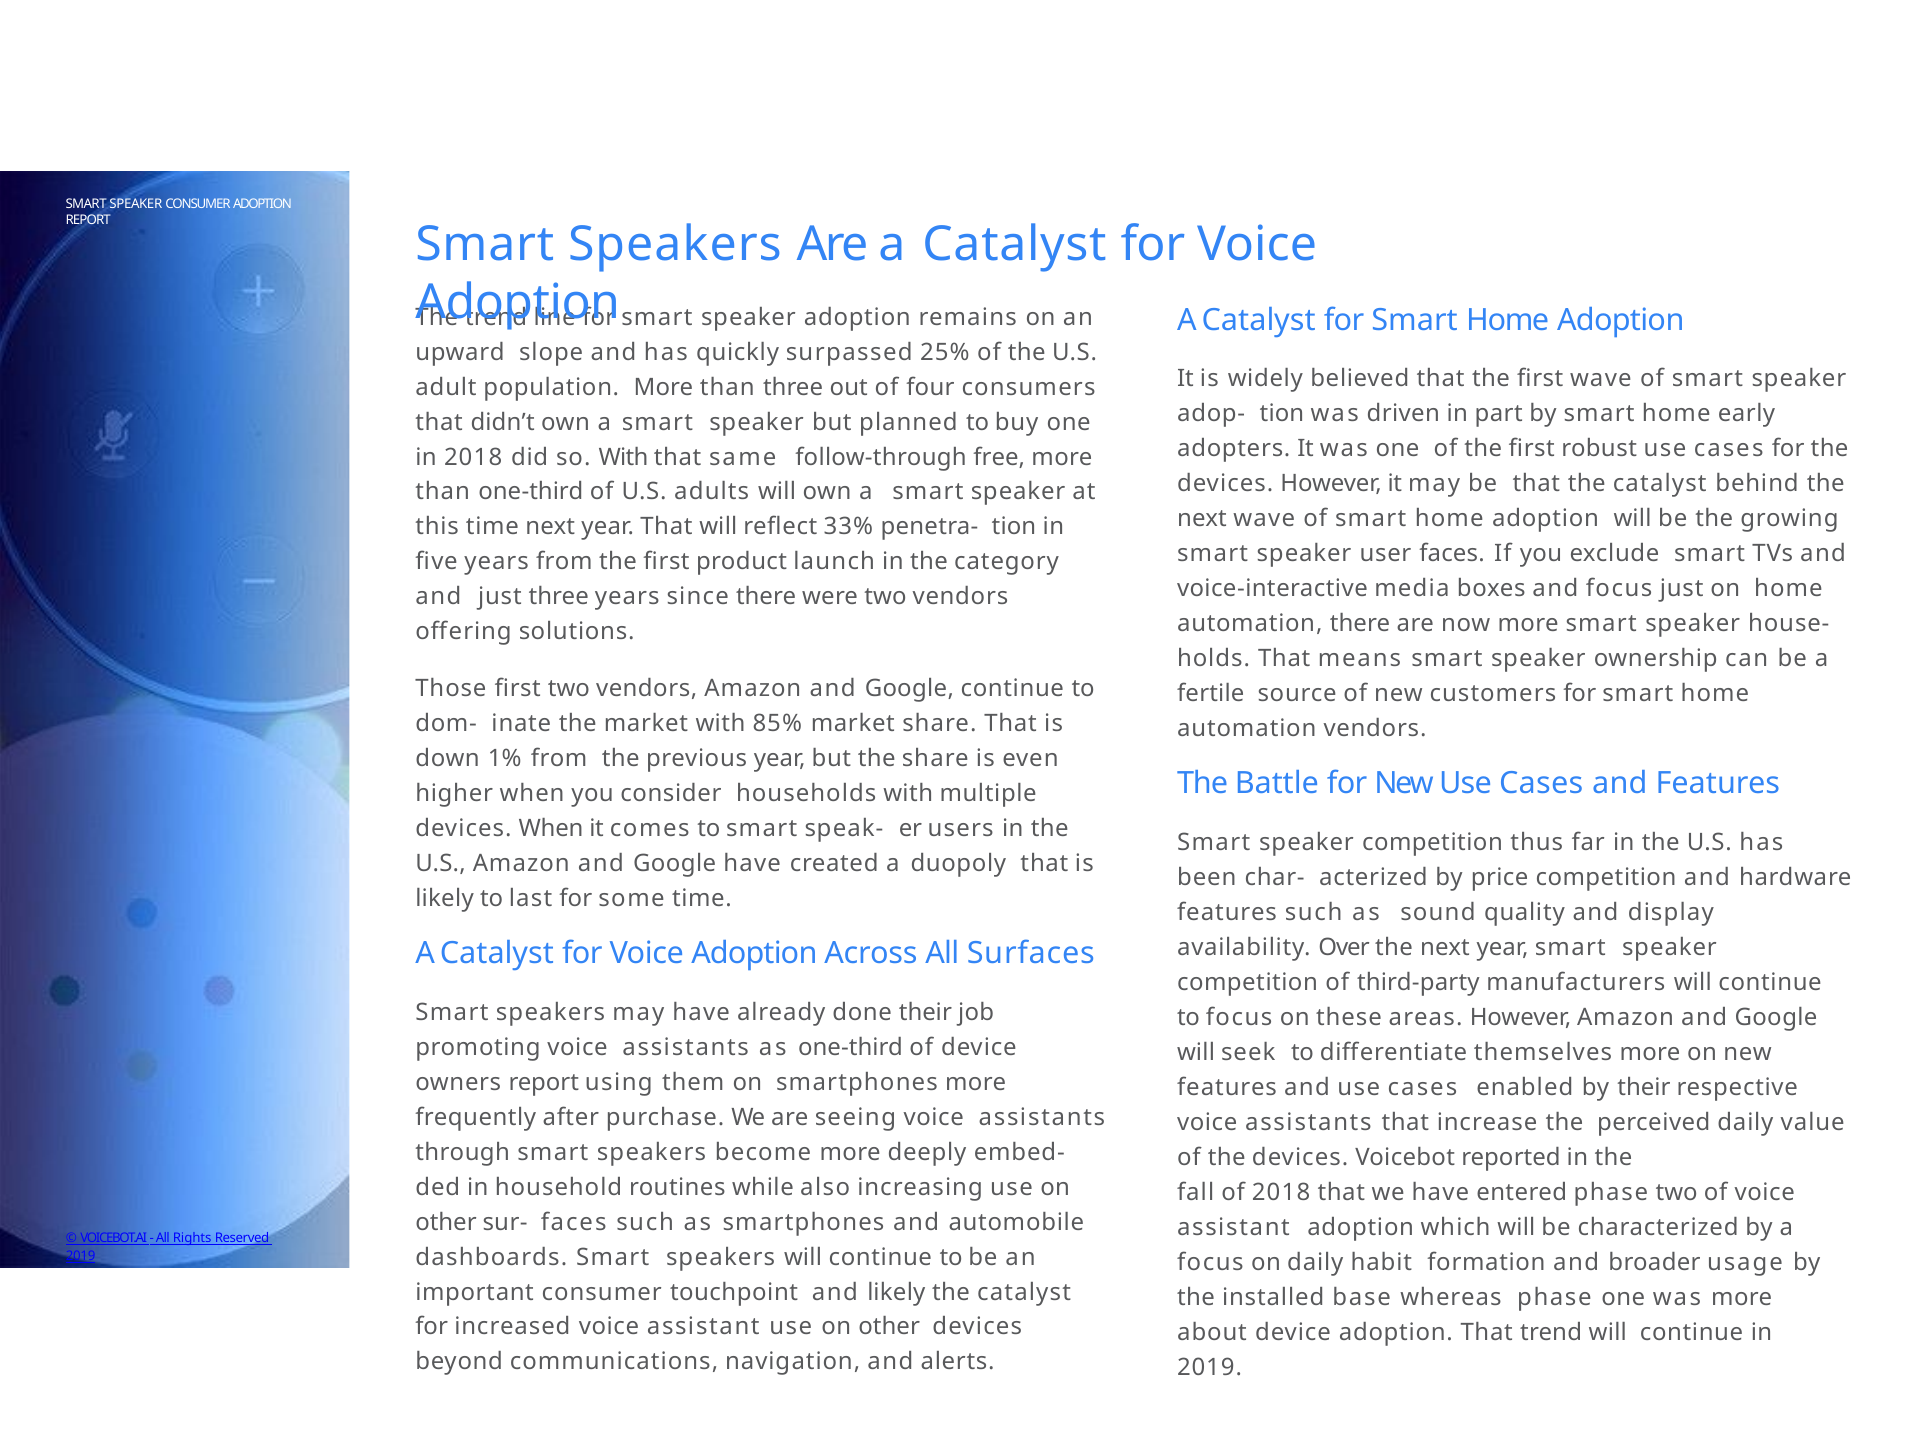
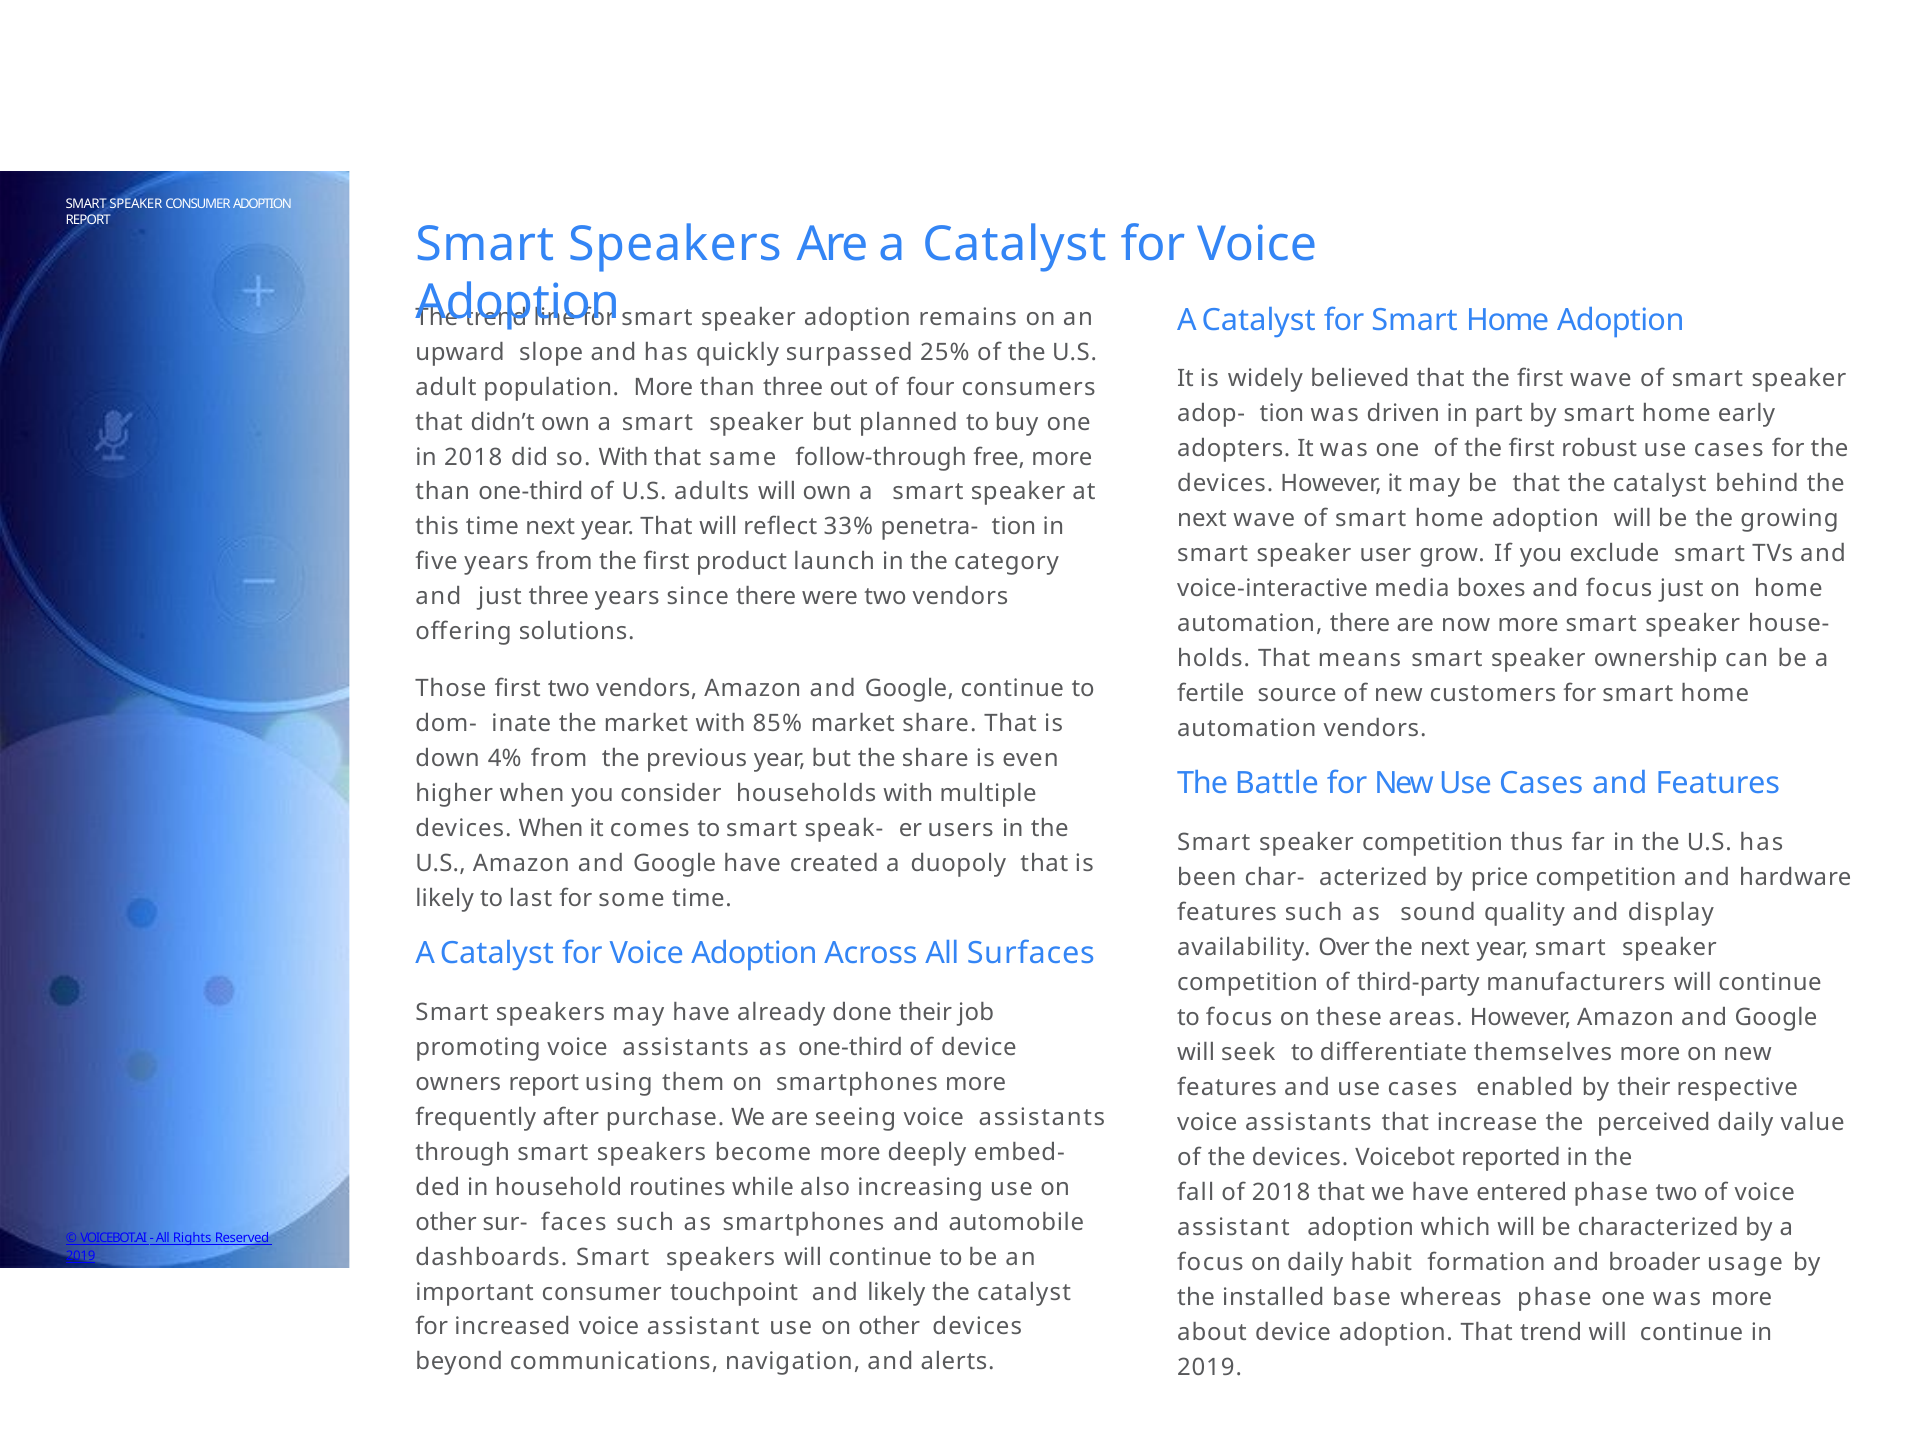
user faces: faces -> grow (1452, 554)
1%: 1% -> 4% (505, 759)
